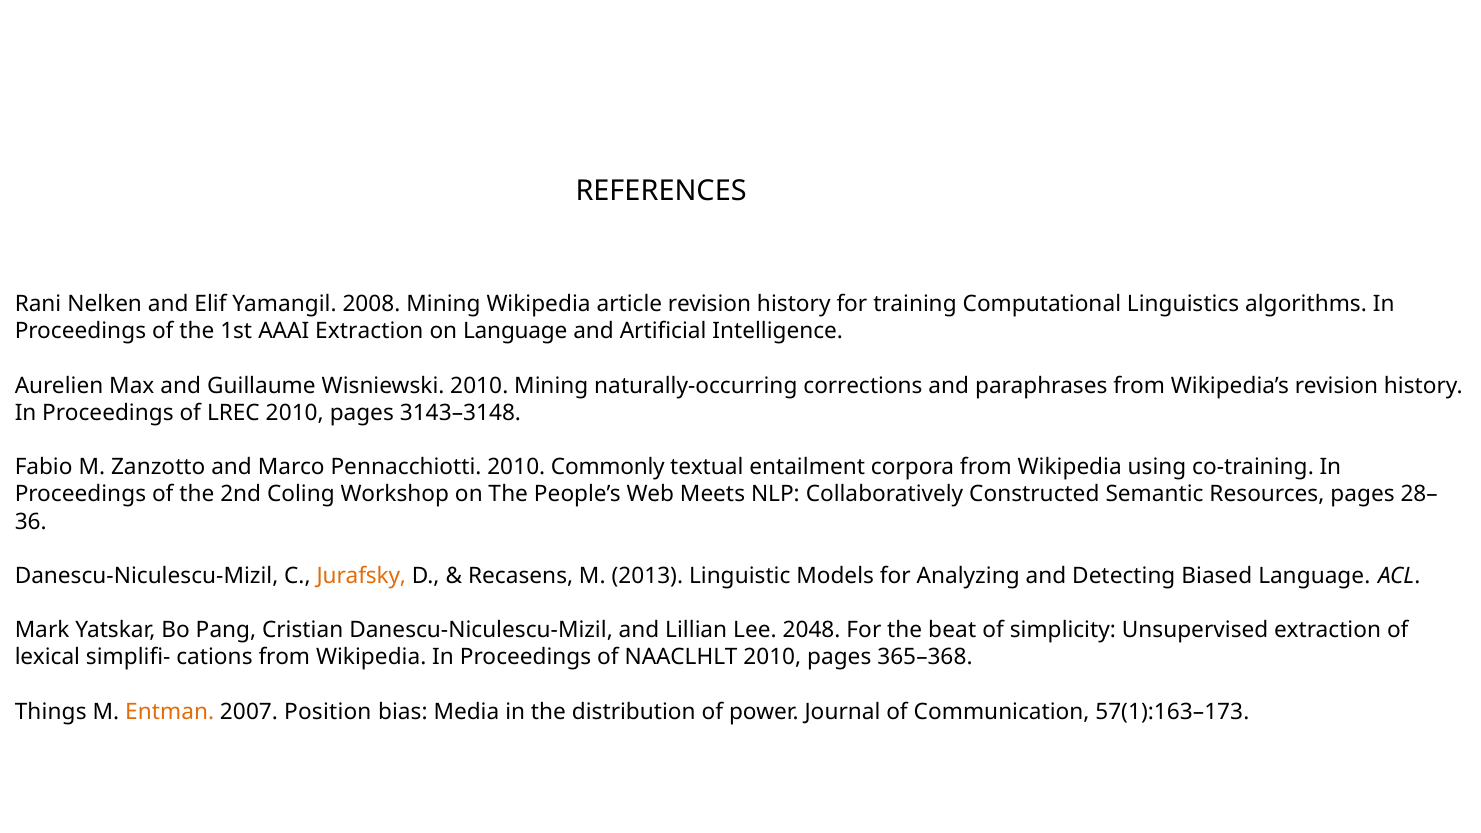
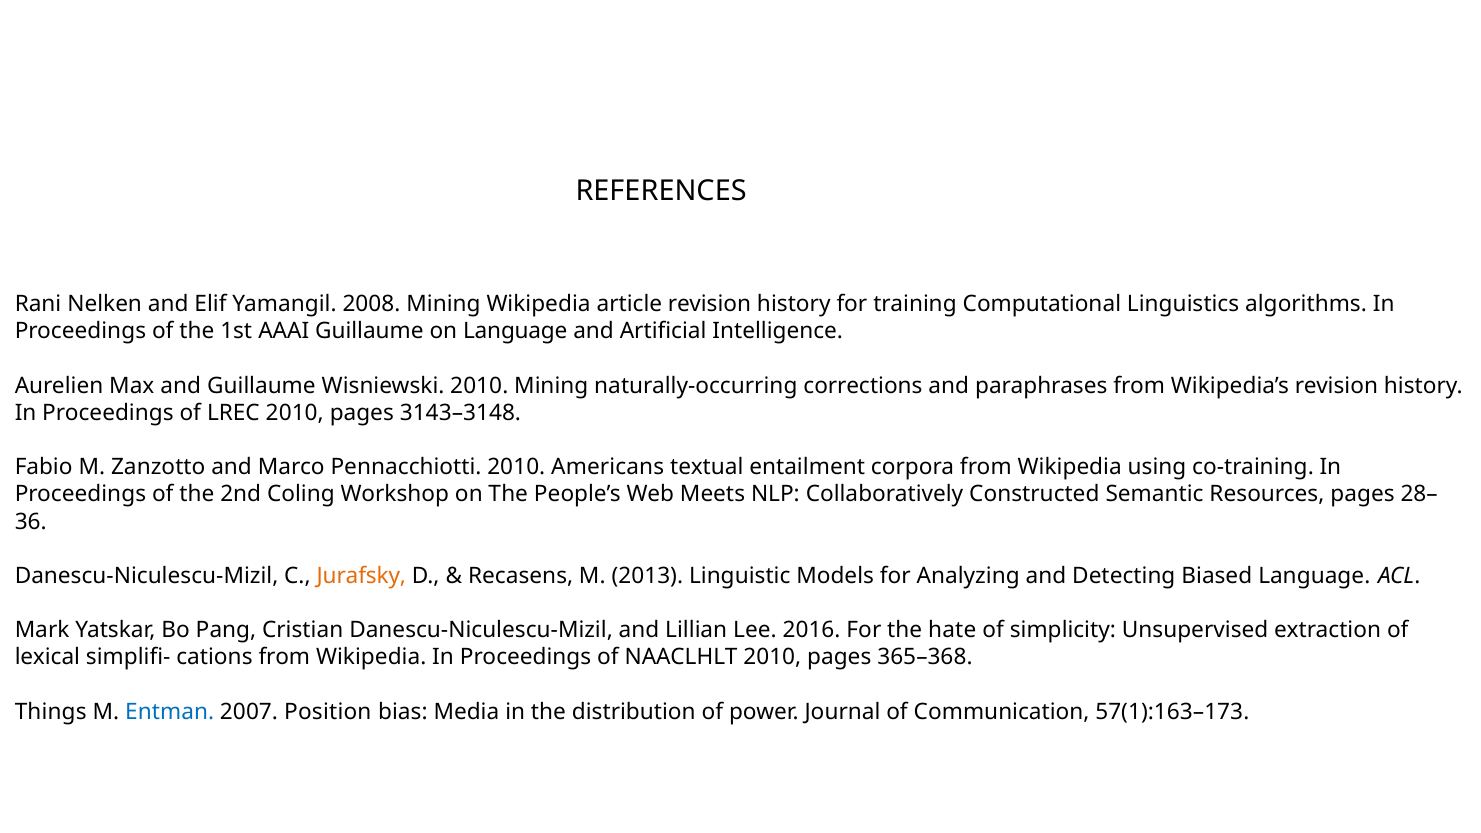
AAAI Extraction: Extraction -> Guillaume (369, 332)
Commonly: Commonly -> Americans (608, 467)
2048: 2048 -> 2016 (812, 630)
beat: beat -> hate (952, 630)
Entman colour: orange -> blue (170, 712)
